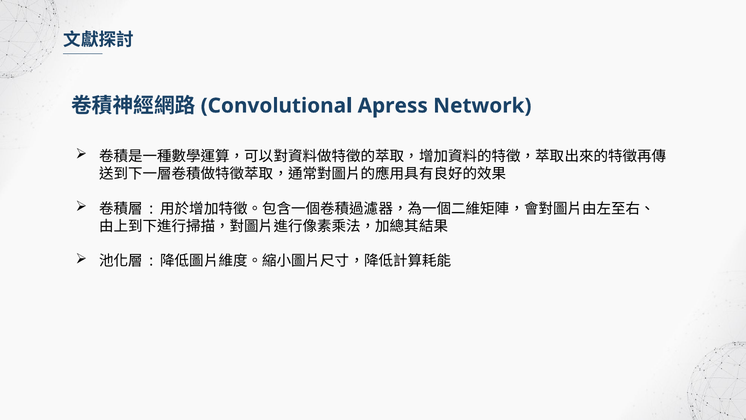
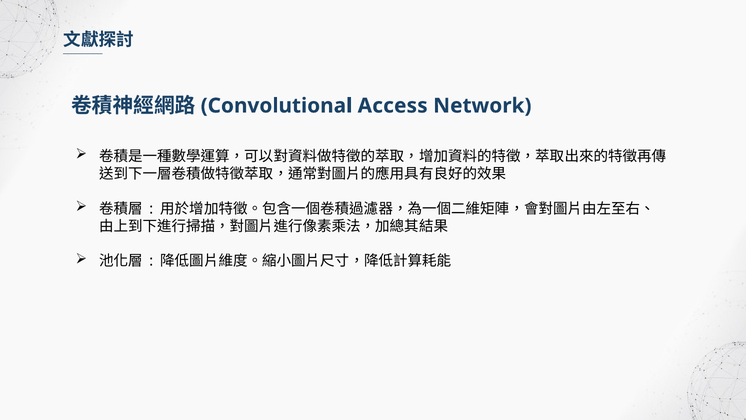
Apress: Apress -> Access (393, 106)
